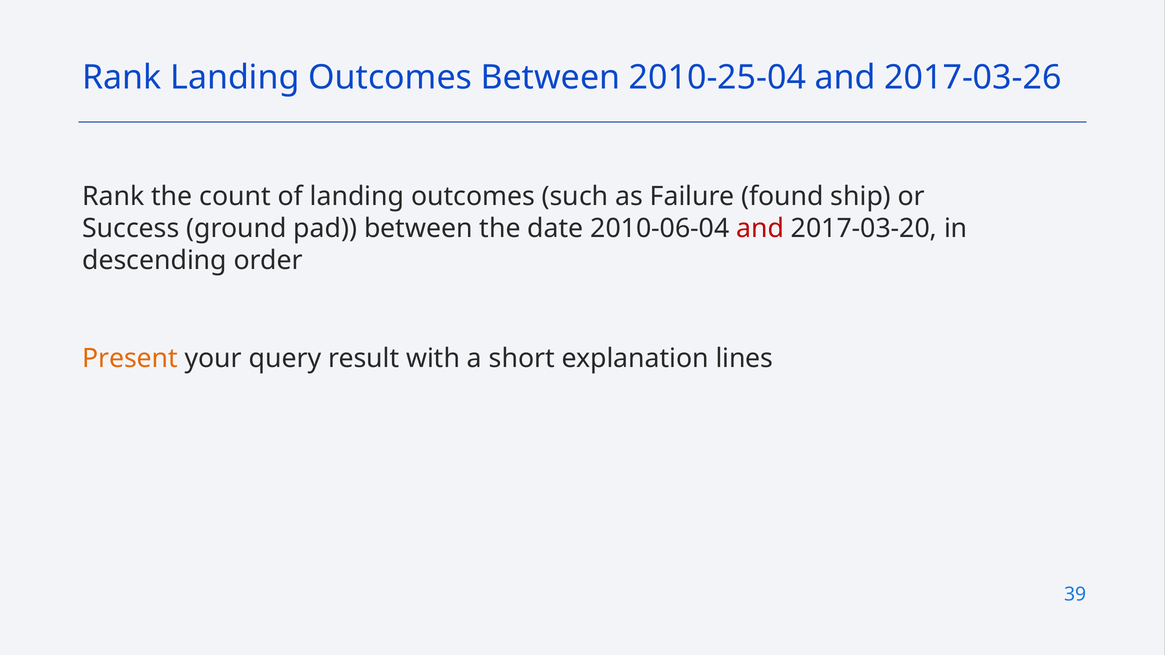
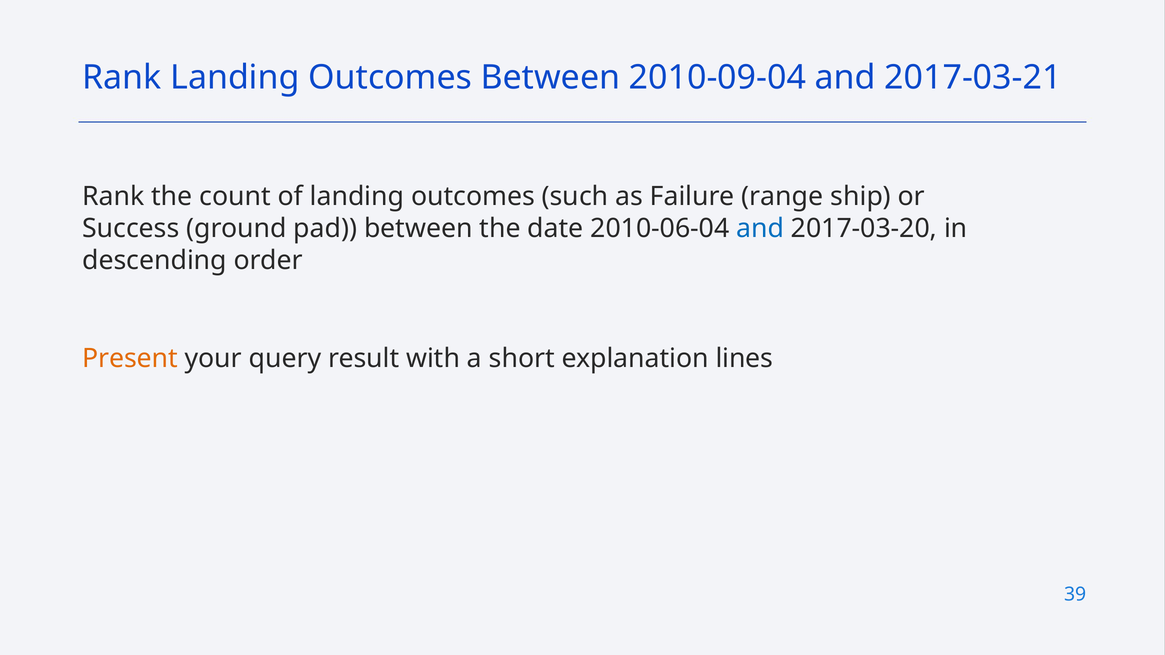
2010-25-04: 2010-25-04 -> 2010-09-04 (717, 78)
2017-03-26: 2017-03-26 -> 2017-03-21 (973, 78)
found: found -> range (782, 197)
and colour: red -> blue (760, 229)
